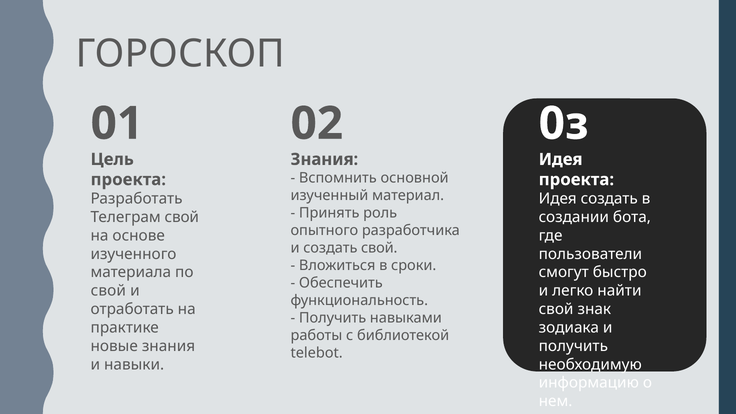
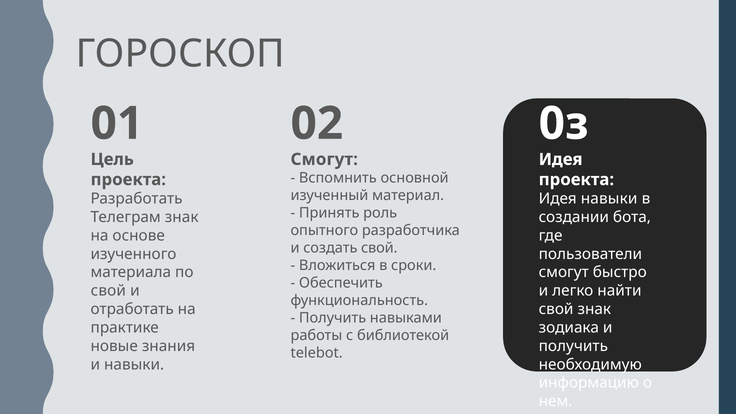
Знания: Знания -> Смогут (324, 159)
Идея создать: создать -> навыки (609, 199)
Телеграм свой: свой -> знак (182, 217)
